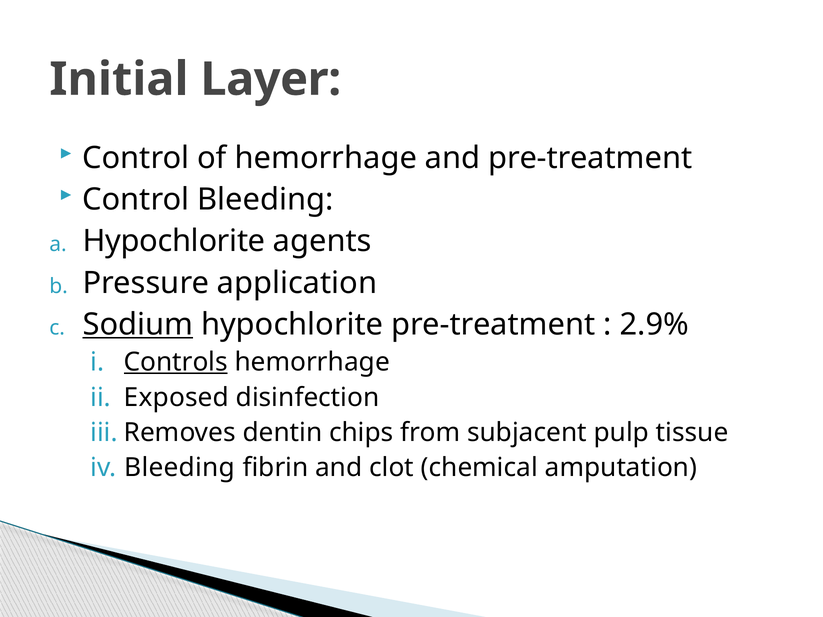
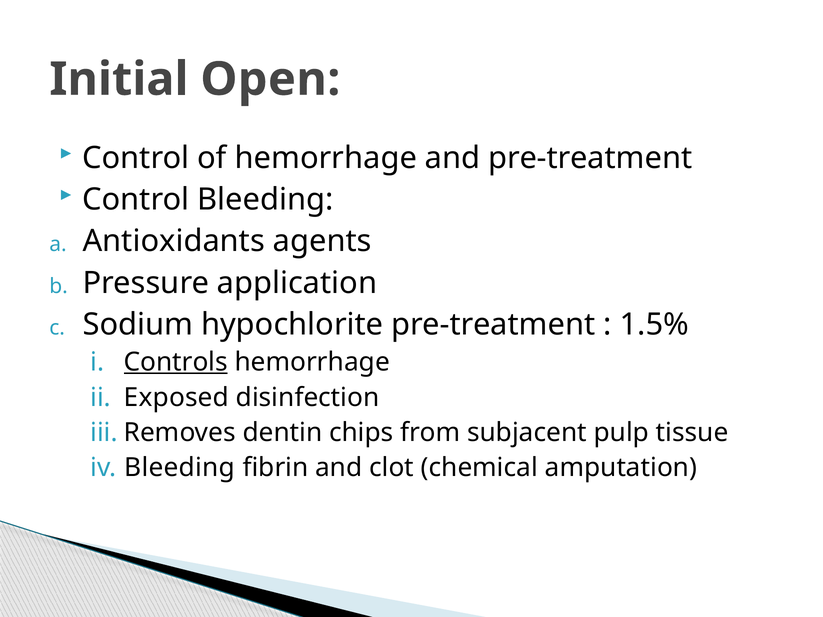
Layer: Layer -> Open (270, 79)
Hypochlorite: Hypochlorite -> Antioxidants (174, 241)
Sodium underline: present -> none (138, 325)
2.9%: 2.9% -> 1.5% (654, 325)
